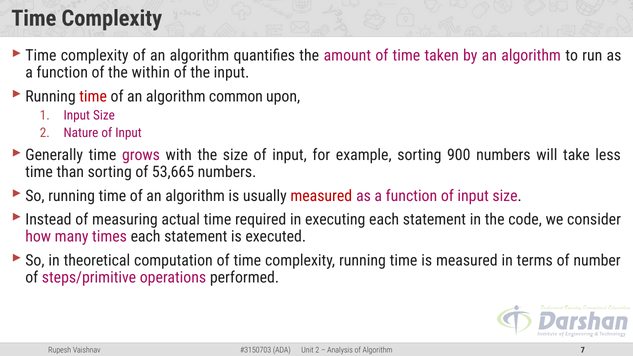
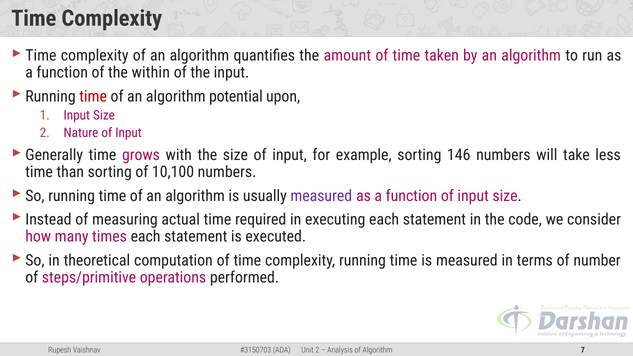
common: common -> potential (236, 96)
900: 900 -> 146 (459, 155)
53,665: 53,665 -> 10,100 (173, 172)
measured colour: red -> purple (321, 196)
